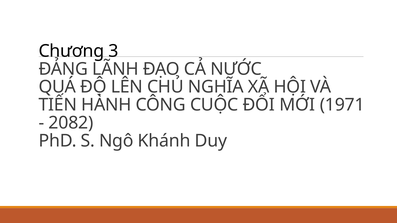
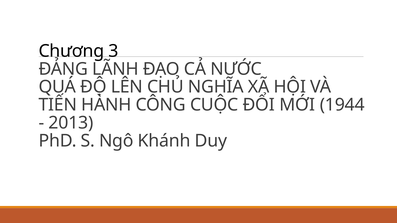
1971: 1971 -> 1944 (342, 105)
2082: 2082 -> 2013 (71, 123)
